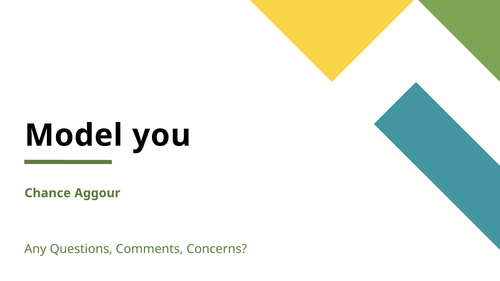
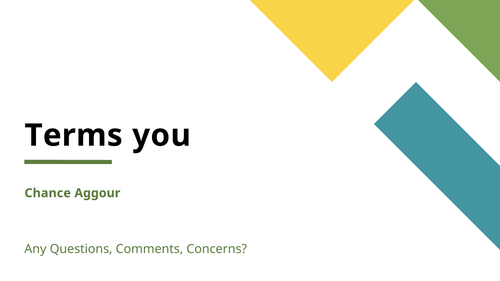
Model: Model -> Terms (74, 136)
